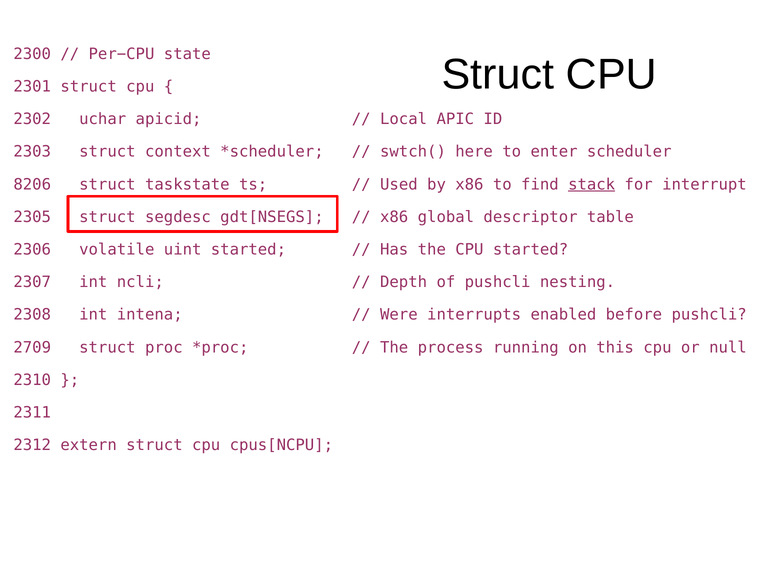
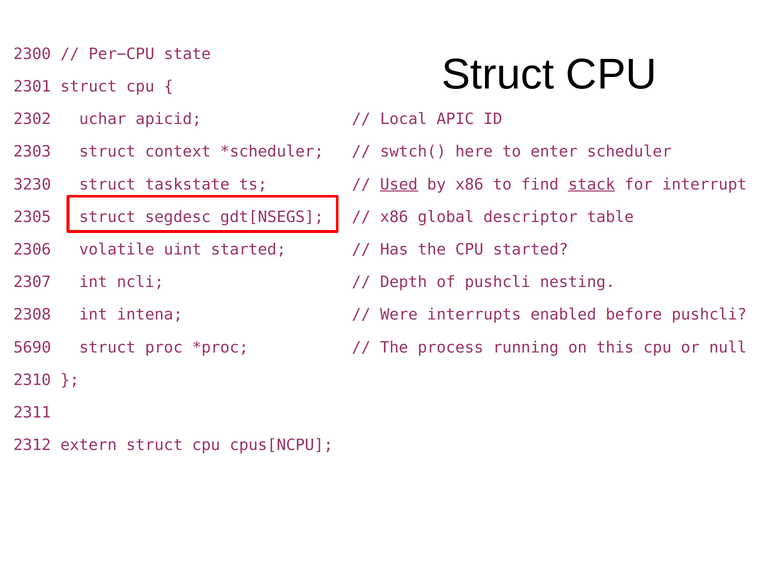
8206: 8206 -> 3230 (32, 185)
Used underline: none -> present (399, 185)
2709: 2709 -> 5690 (32, 348)
